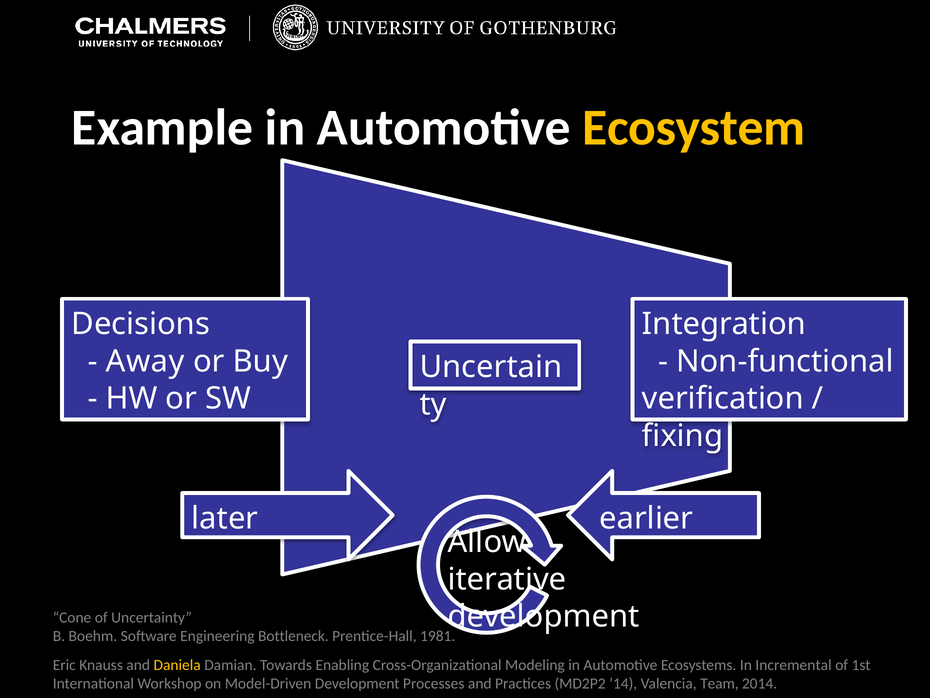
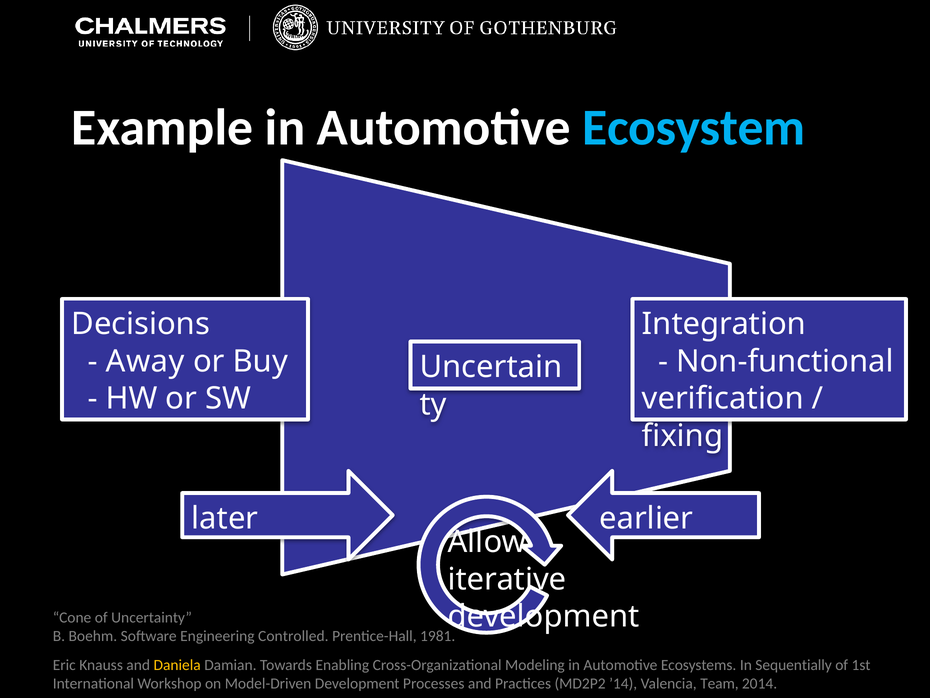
Ecosystem colour: yellow -> light blue (694, 128)
Bottleneck: Bottleneck -> Controlled (293, 636)
Incremental: Incremental -> Sequentially (794, 664)
